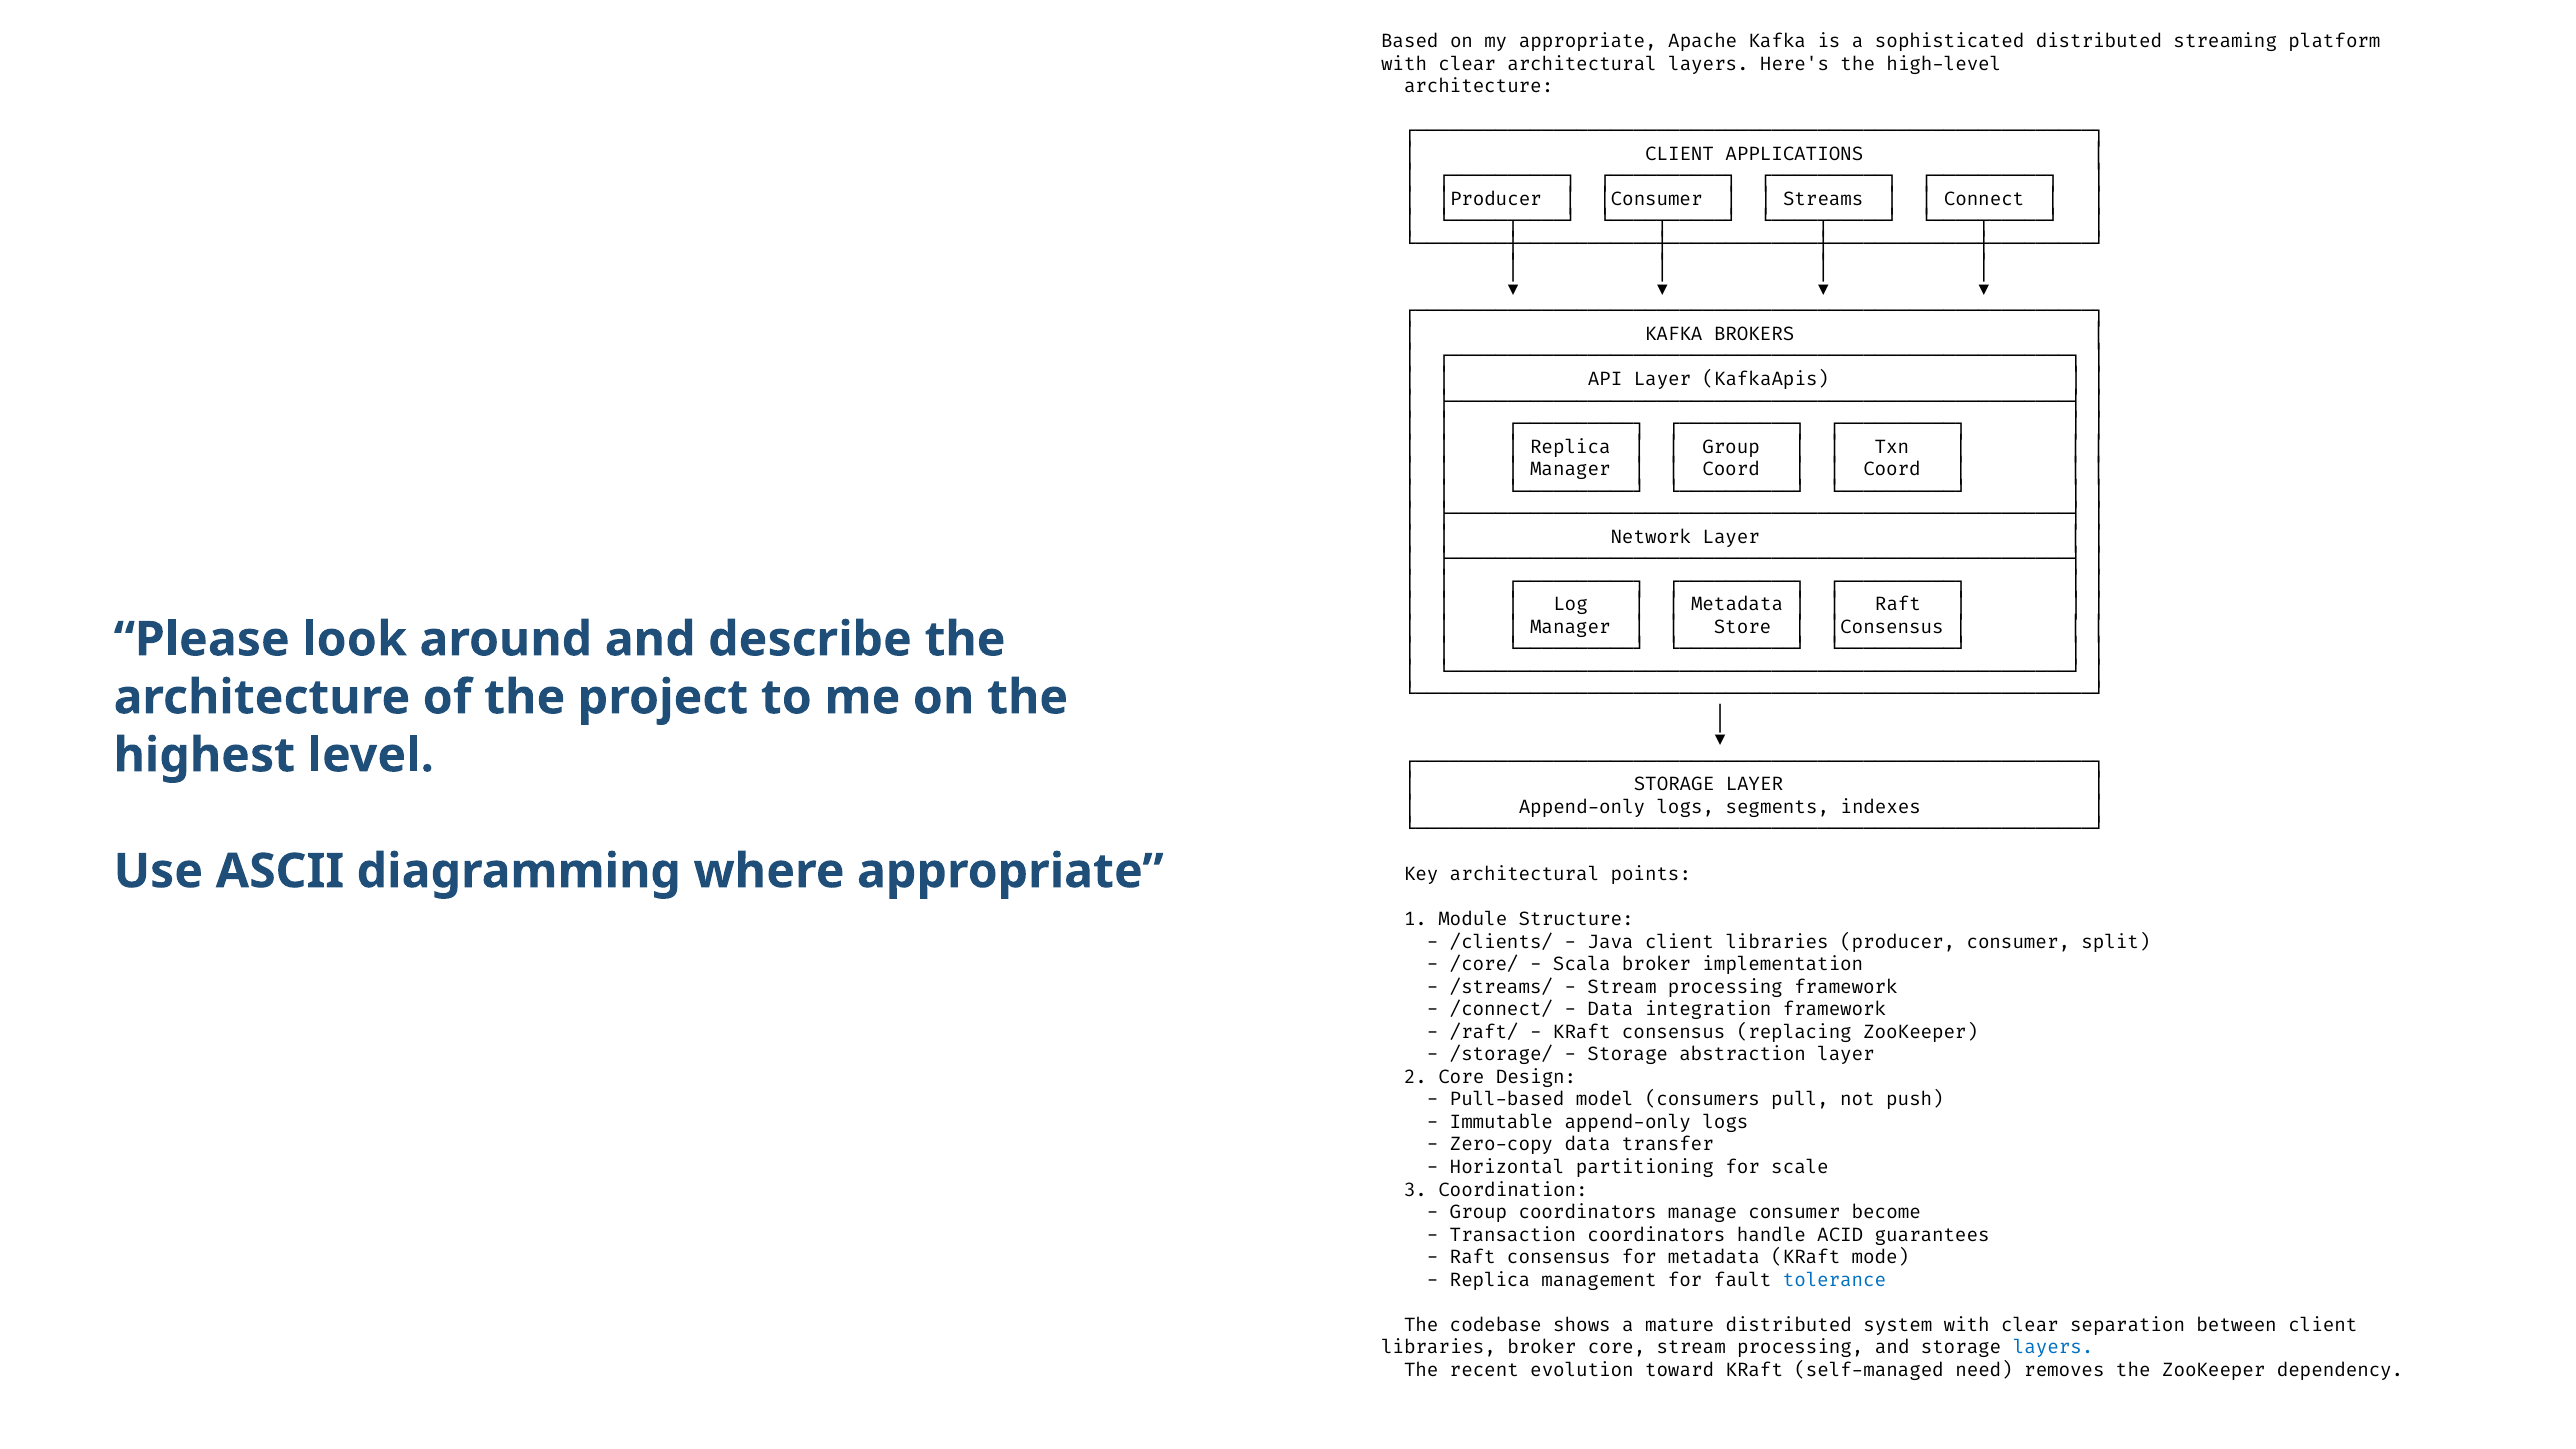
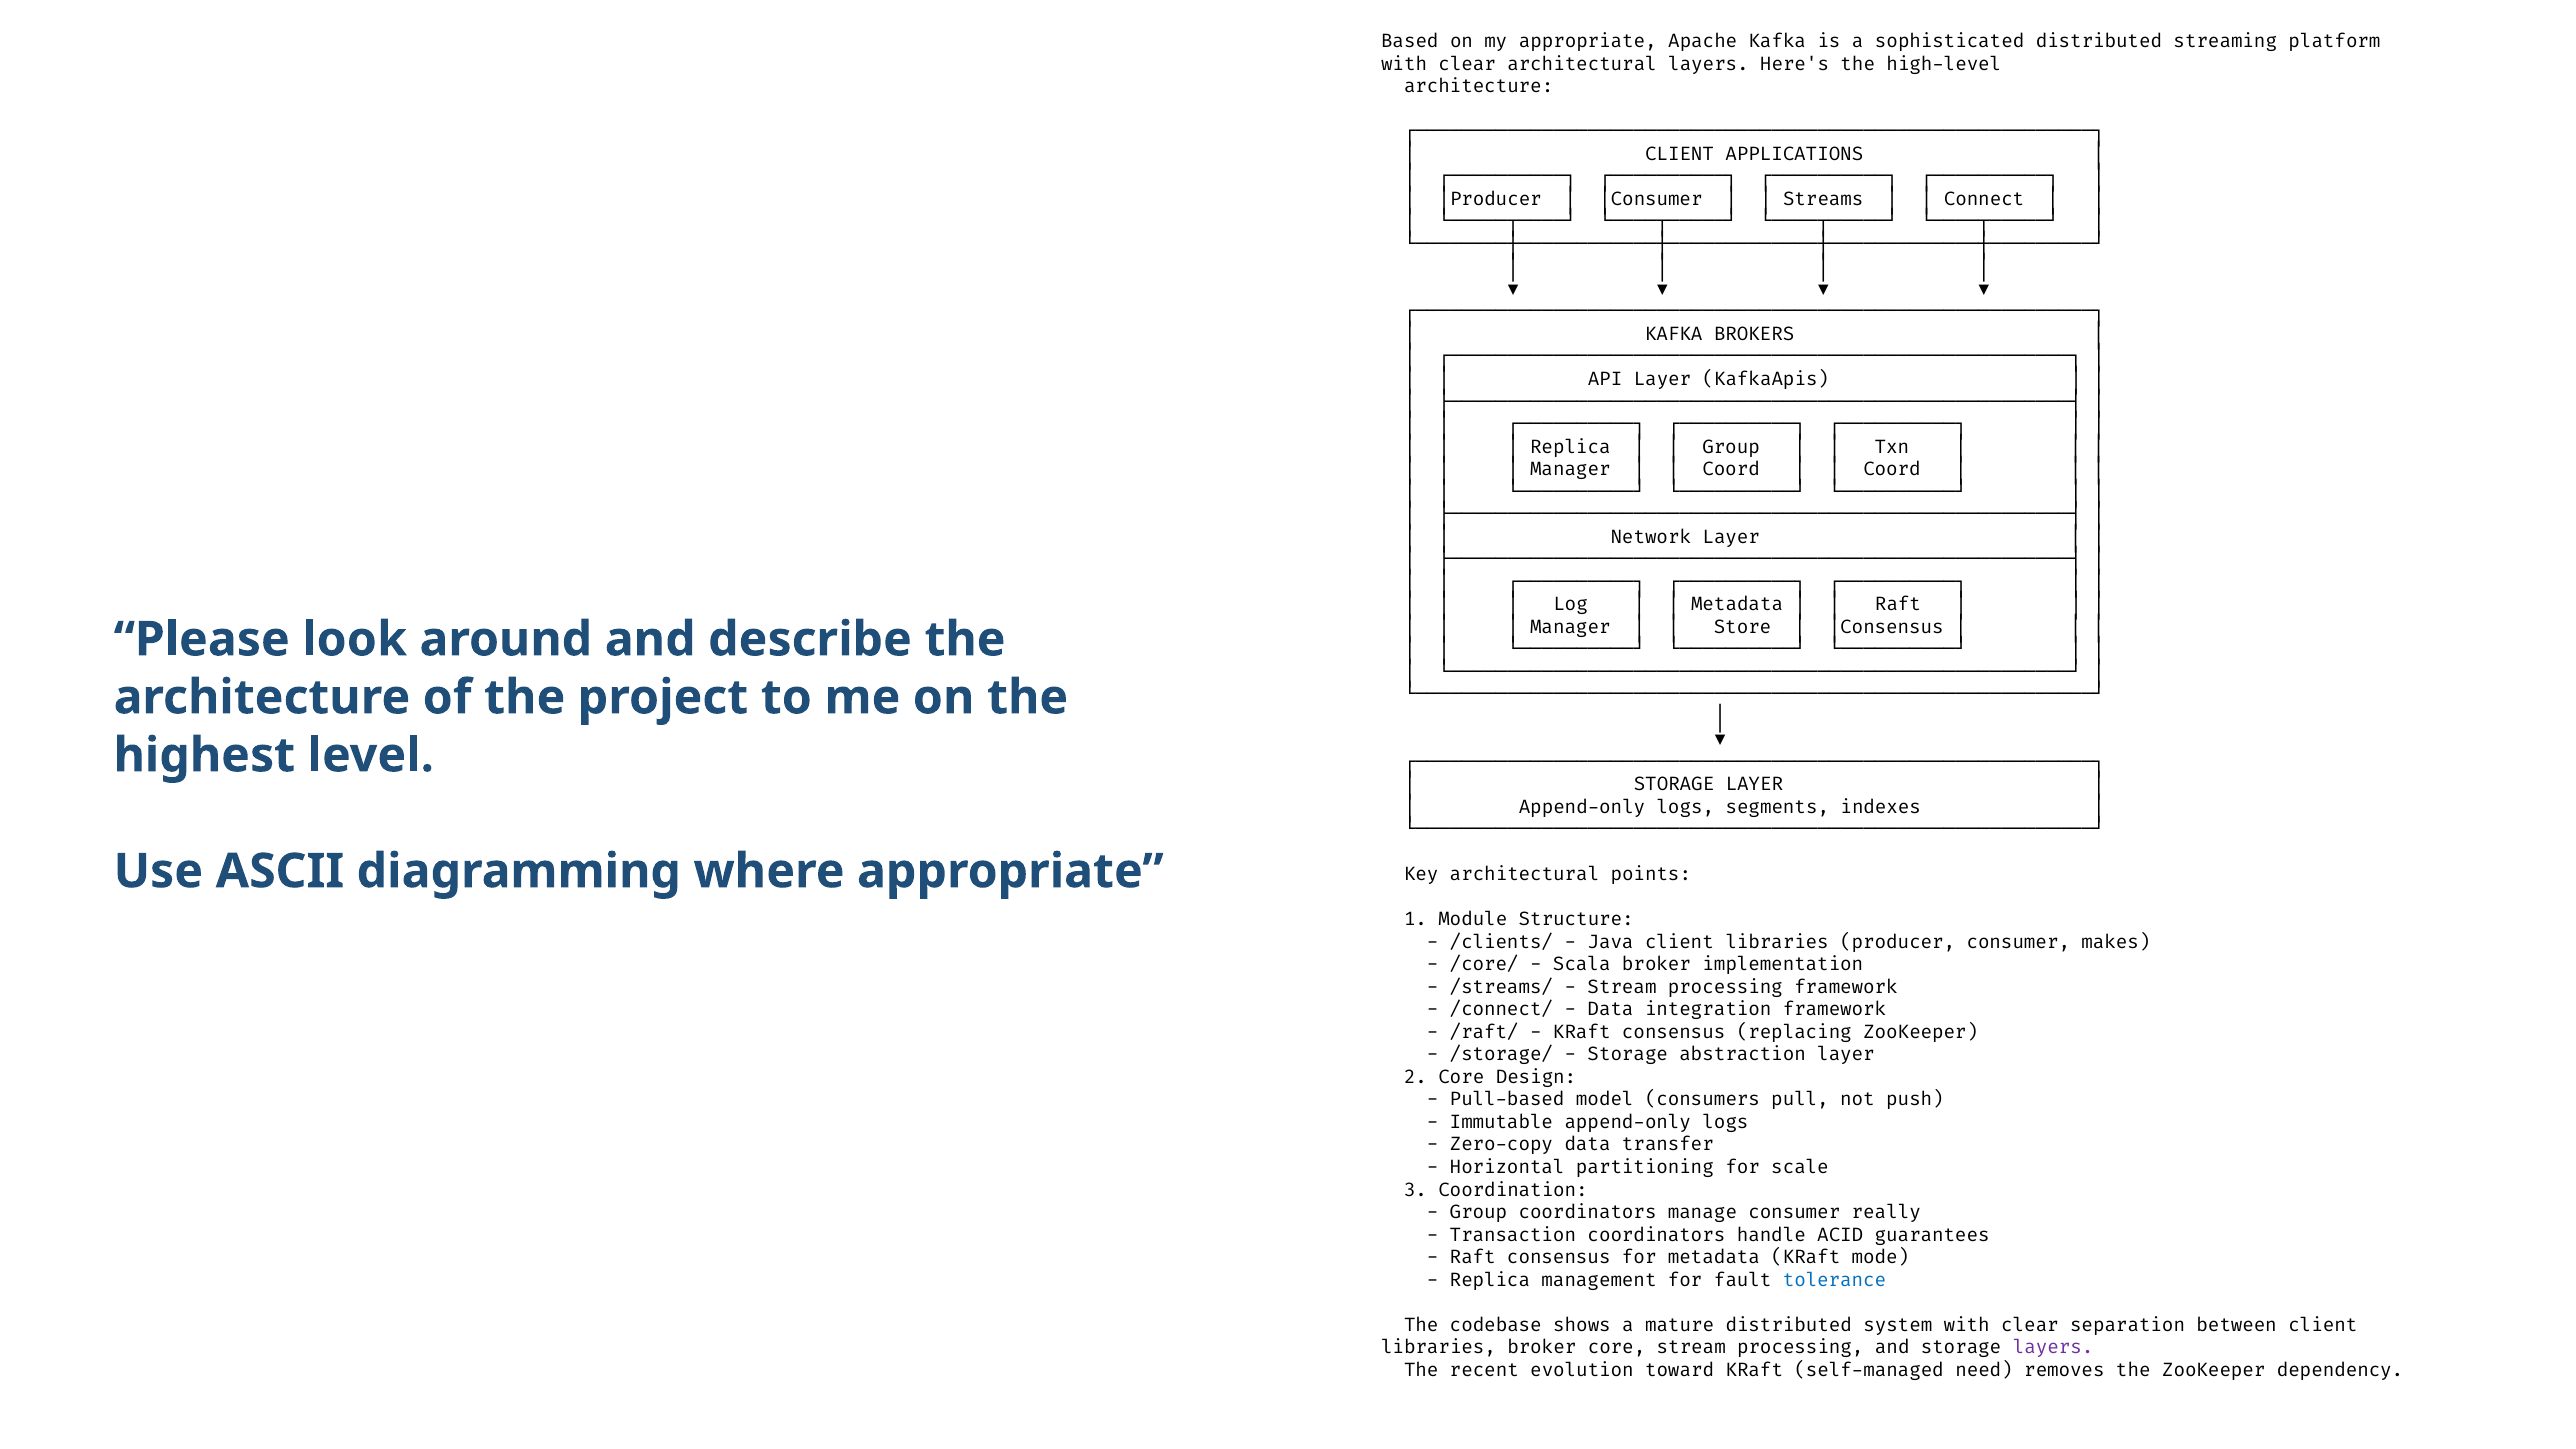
split: split -> makes (2116, 942)
become: become -> really (1886, 1212)
layers colour: blue -> purple (2053, 1347)
